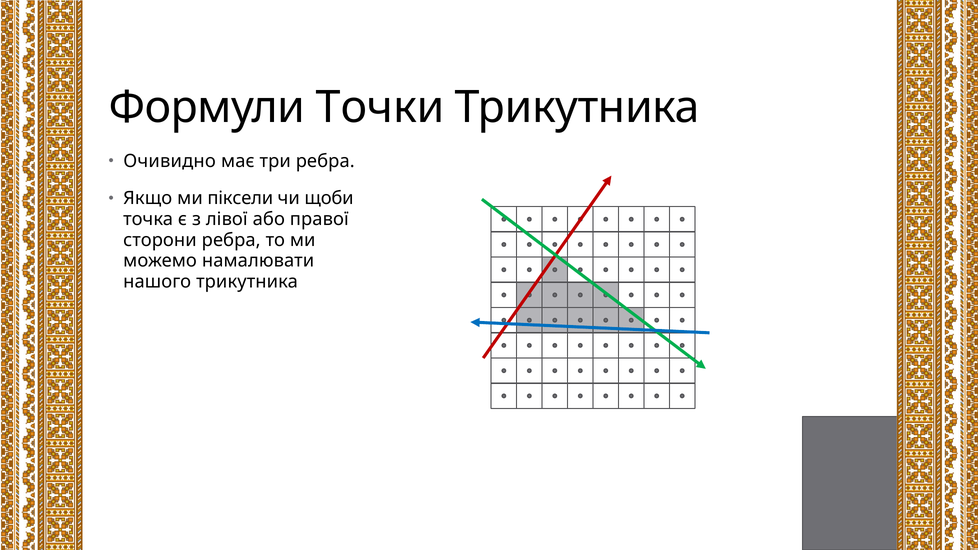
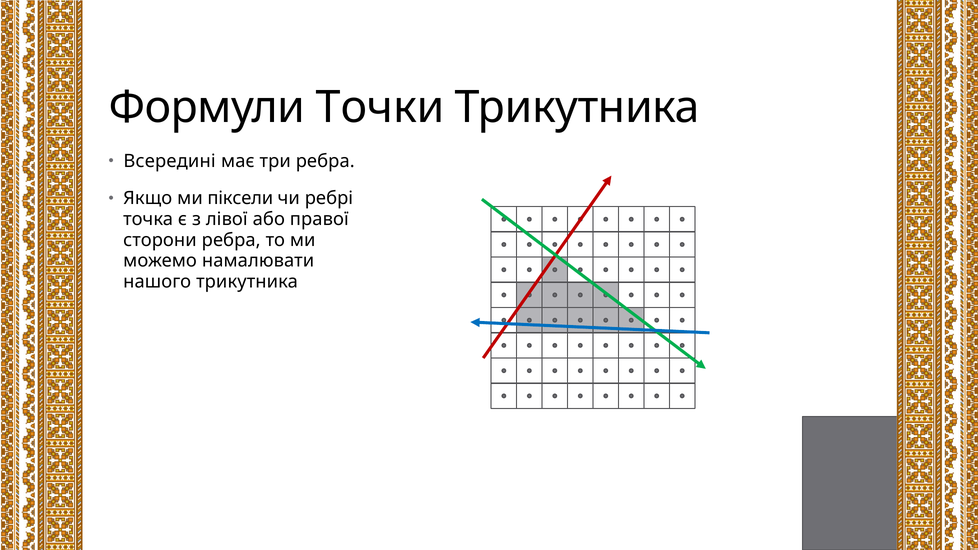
Очивидно: Очивидно -> Всередині (170, 161)
щоби: щоби -> ребрі (329, 198)
